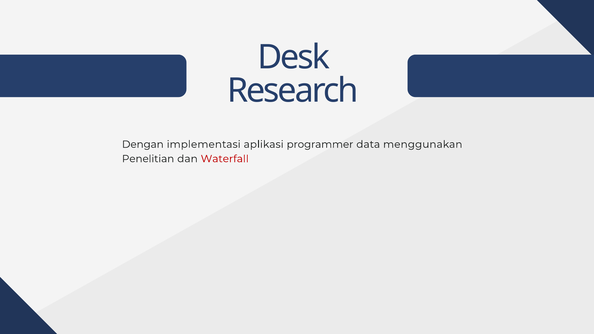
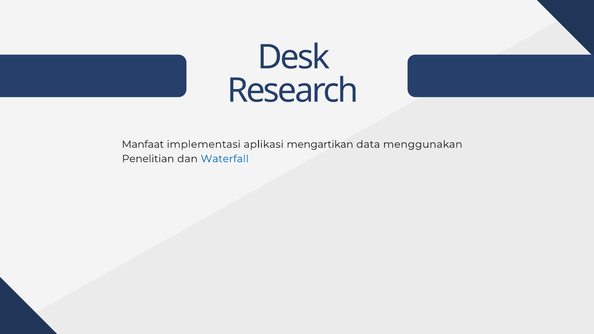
Dengan: Dengan -> Manfaat (143, 144)
programmer: programmer -> mengartikan (320, 144)
Waterfall colour: red -> blue (225, 159)
